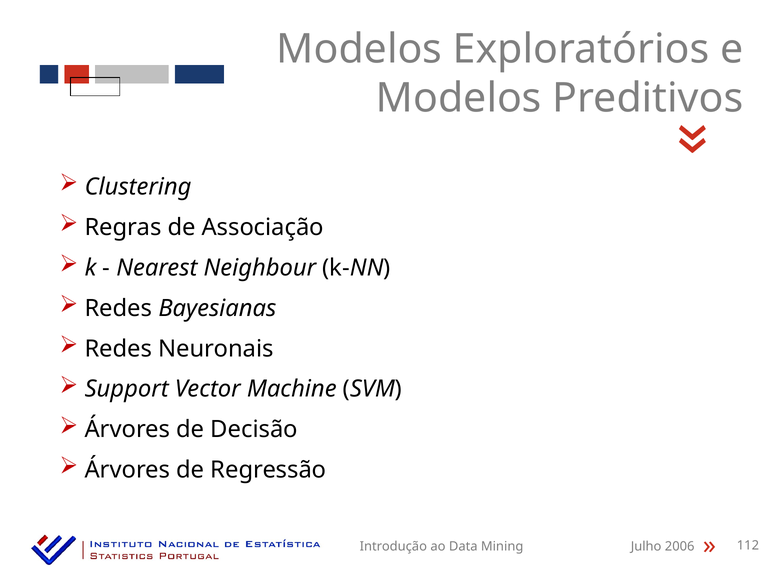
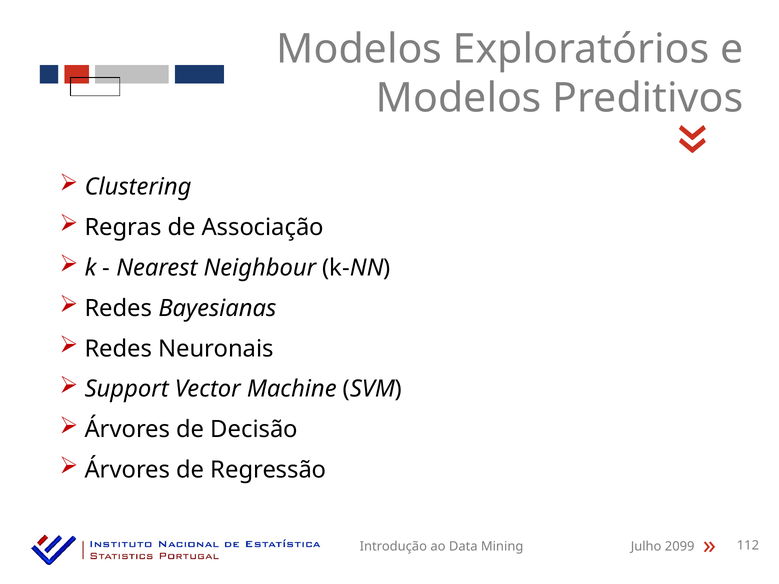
2006: 2006 -> 2099 (680, 547)
